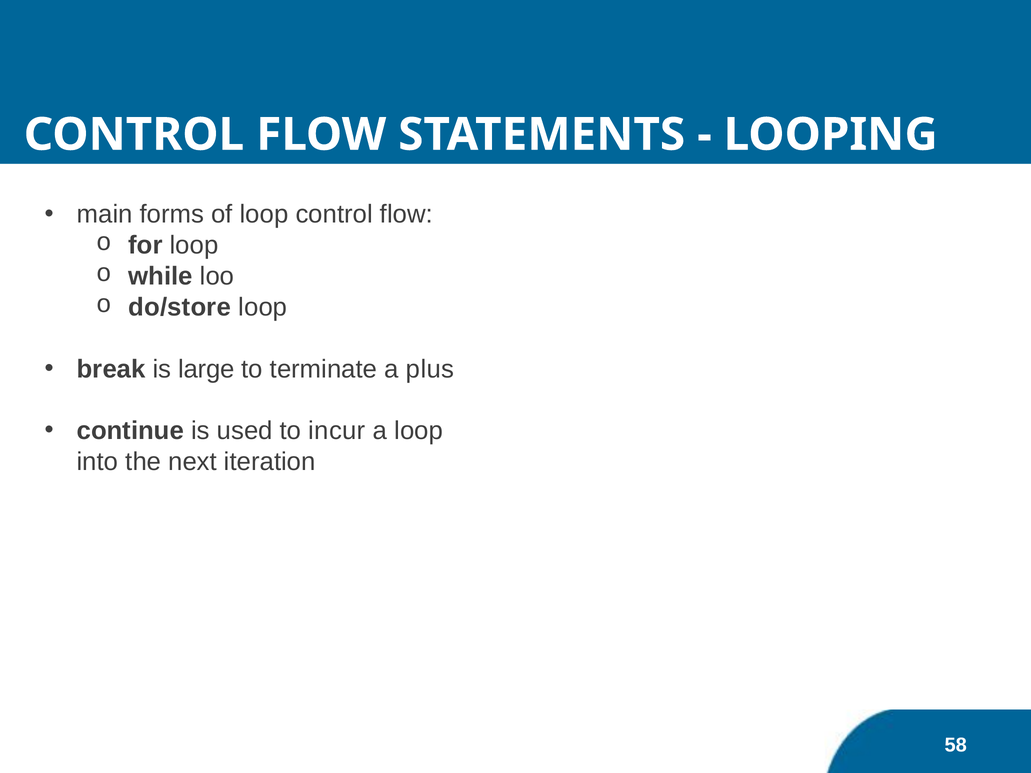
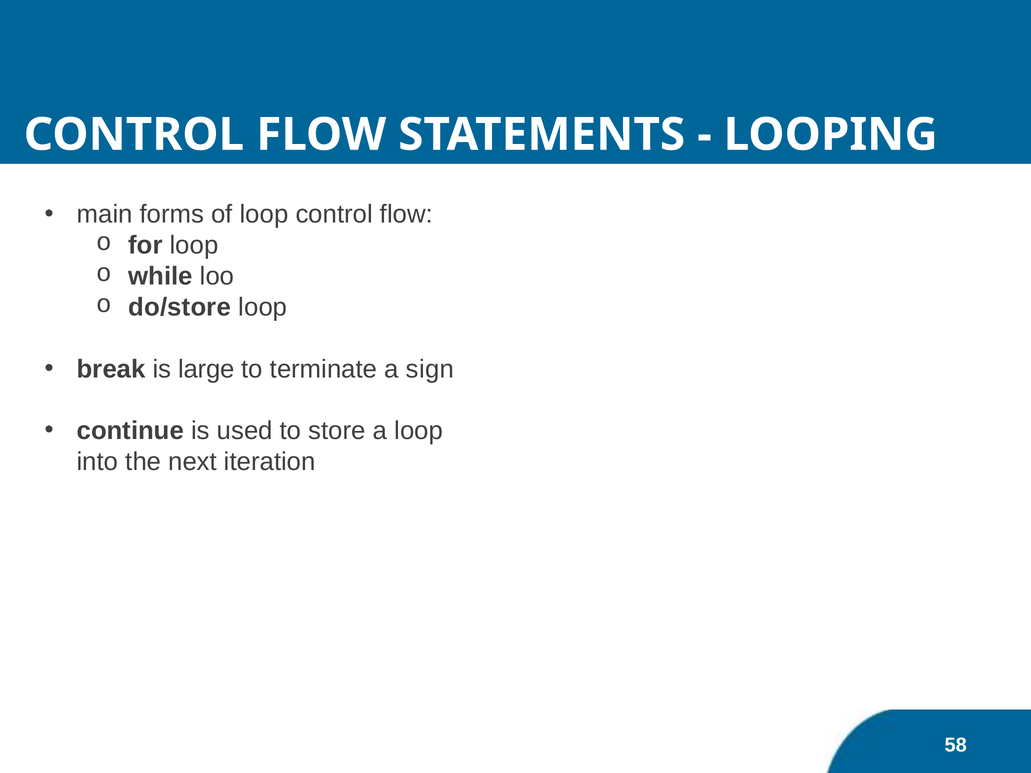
plus: plus -> sign (430, 369)
incur: incur -> store (337, 431)
